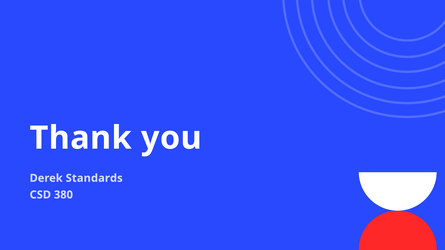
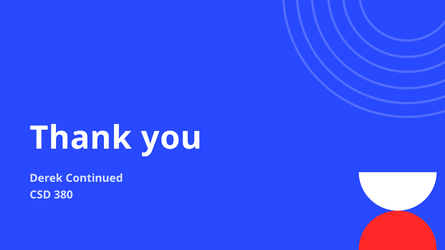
Standards: Standards -> Continued (94, 178)
